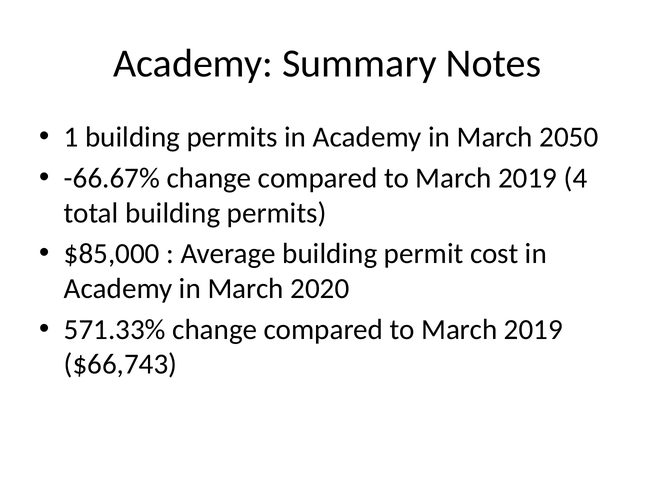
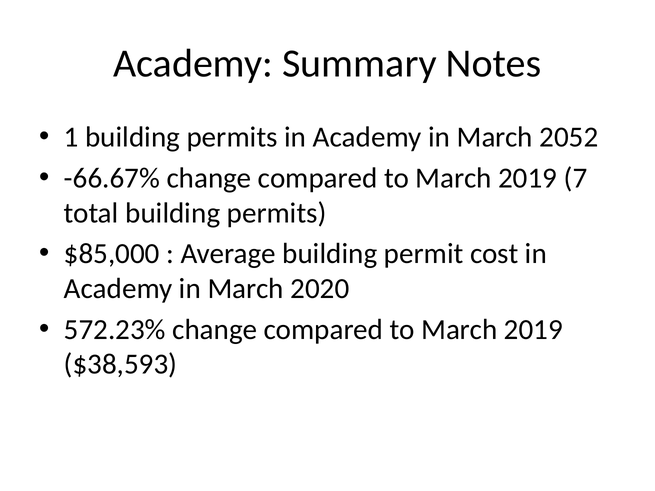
2050: 2050 -> 2052 (569, 137)
4: 4 -> 7 (576, 178)
571.33%: 571.33% -> 572.23% (115, 330)
$66,743: $66,743 -> $38,593 (121, 365)
